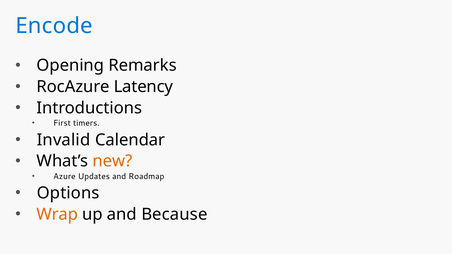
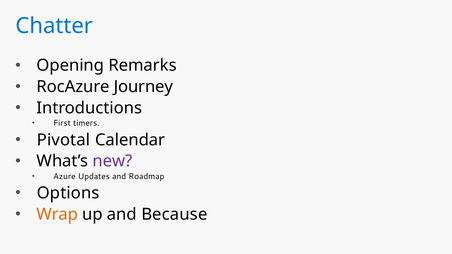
Encode: Encode -> Chatter (54, 26)
Latency: Latency -> Journey (143, 87)
Invalid: Invalid -> Pivotal (64, 140)
new colour: orange -> purple (112, 161)
